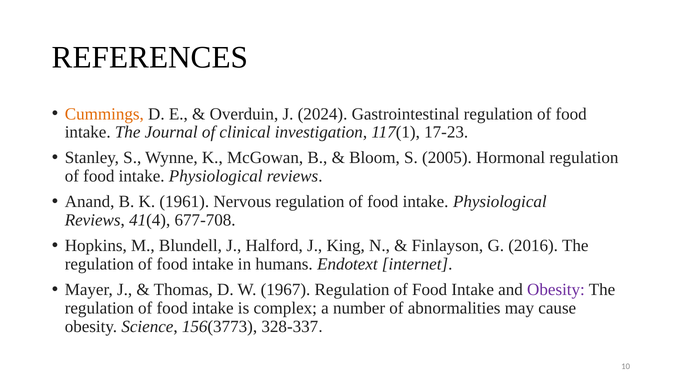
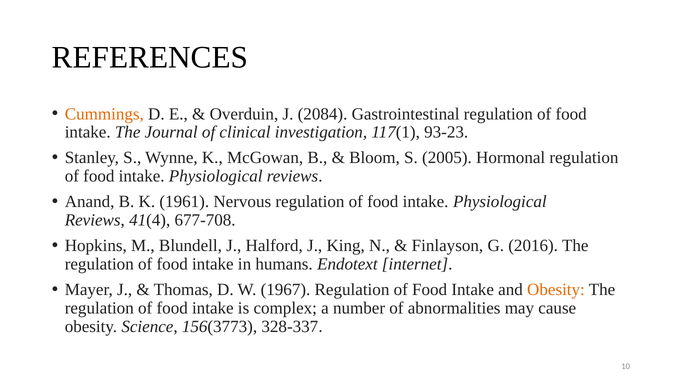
2024: 2024 -> 2084 (323, 114)
17-23: 17-23 -> 93-23 (446, 132)
Obesity colour: purple -> orange (556, 289)
